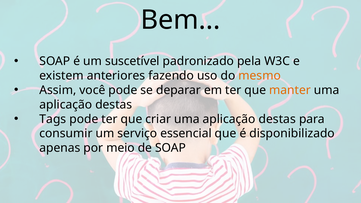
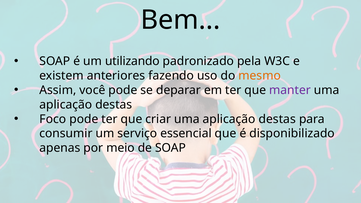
suscetível: suscetível -> utilizando (132, 61)
manter colour: orange -> purple (290, 90)
Tags: Tags -> Foco (53, 119)
